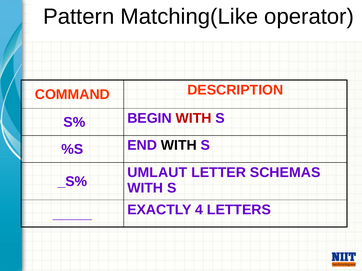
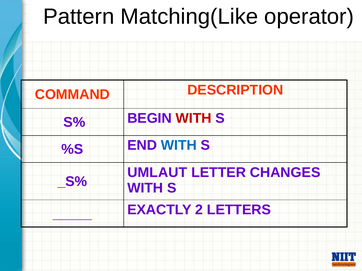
WITH colour: black -> blue (179, 146)
SCHEMAS: SCHEMAS -> CHANGES (285, 173)
4: 4 -> 2 (199, 210)
